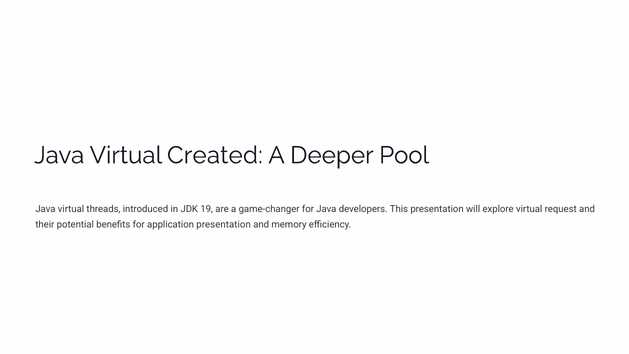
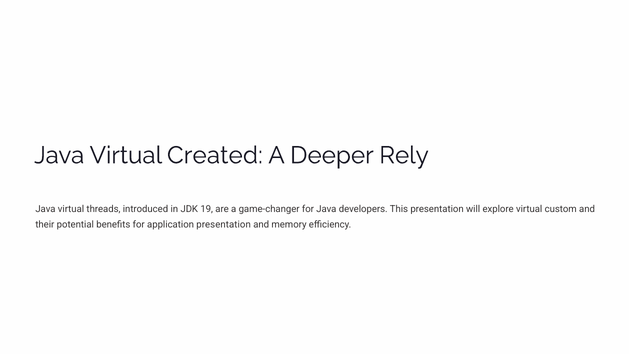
Pool: Pool -> Rely (404, 155)
request: request -> custom (561, 209)
